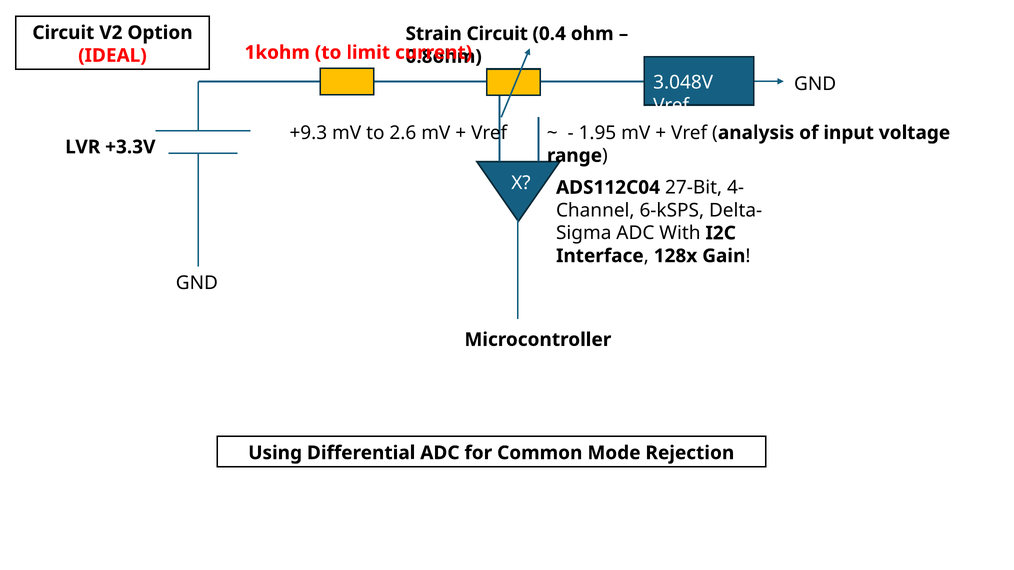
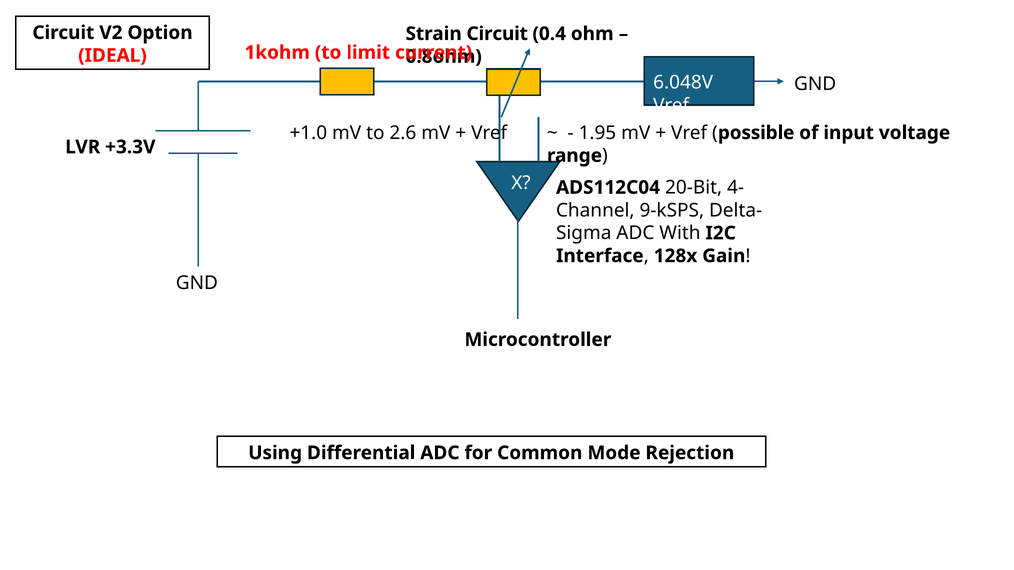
3.048V: 3.048V -> 6.048V (683, 83)
+9.3: +9.3 -> +1.0 (308, 133)
analysis: analysis -> possible (756, 133)
27-Bit: 27-Bit -> 20-Bit (694, 188)
6-kSPS: 6-kSPS -> 9-kSPS (672, 210)
